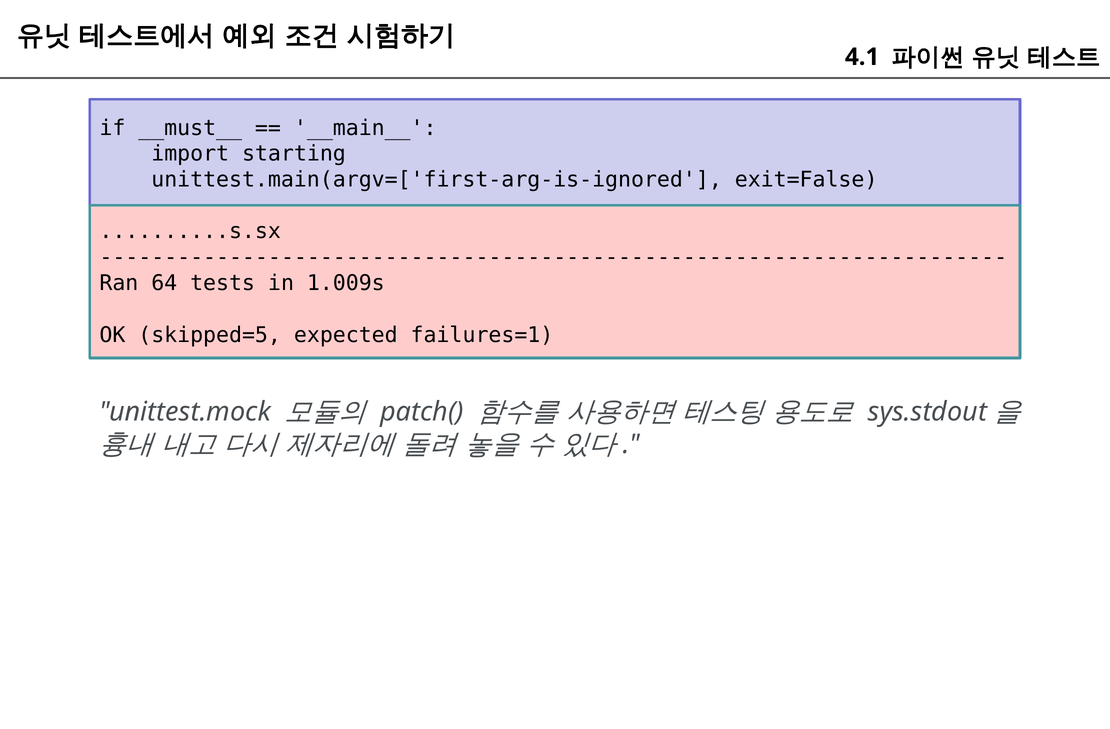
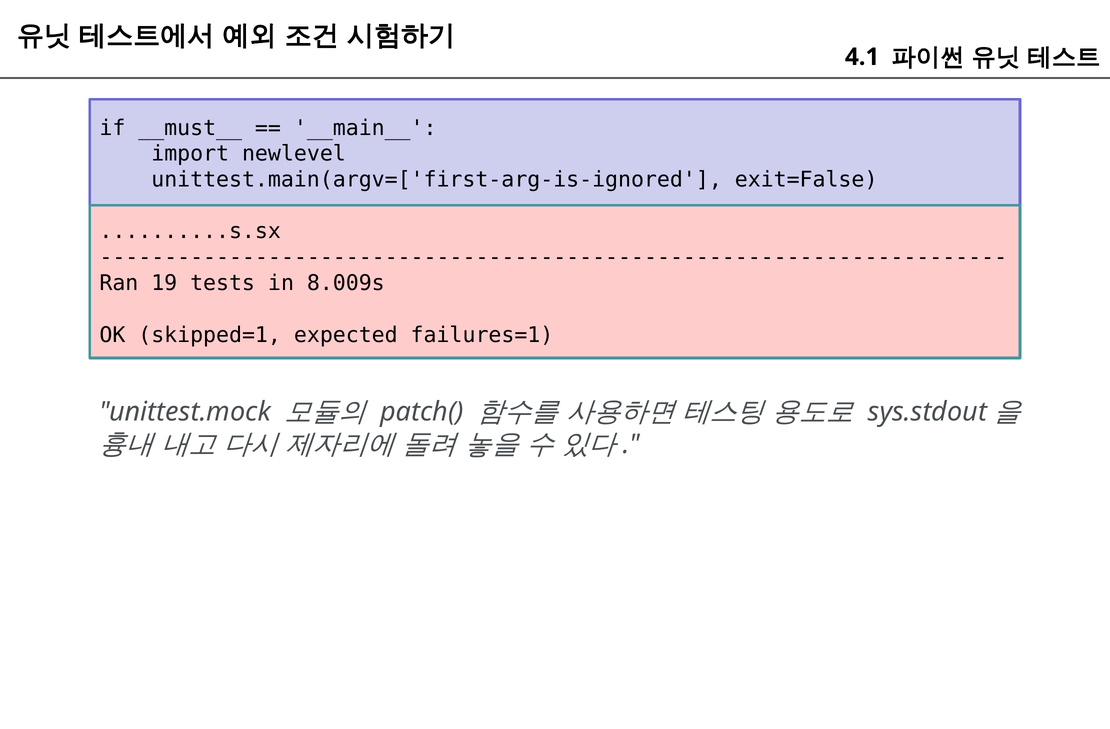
starting: starting -> newlevel (294, 154)
64: 64 -> 19 (164, 283)
1.009s: 1.009s -> 8.009s (346, 283)
skipped=5: skipped=5 -> skipped=1 (210, 335)
